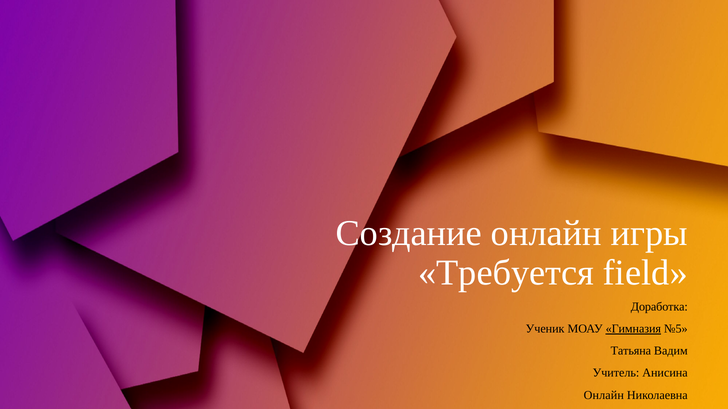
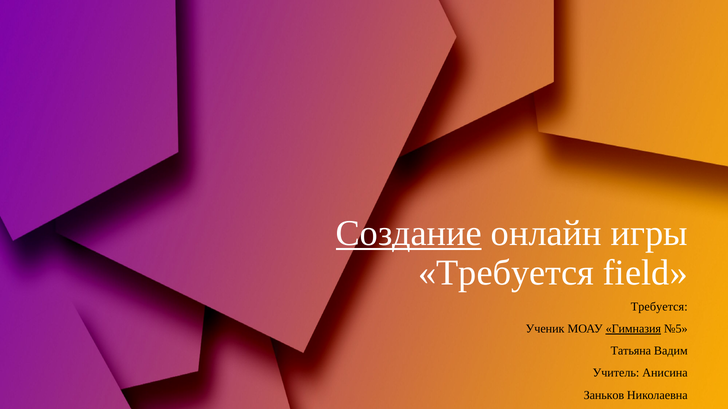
Создание underline: none -> present (409, 234)
Доработка: Доработка -> Требуется (659, 307)
Онлайн: Онлайн -> Заньков (604, 396)
